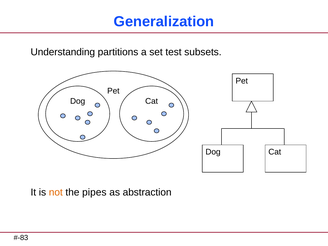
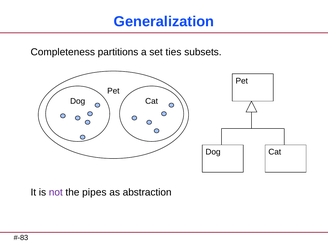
Understanding: Understanding -> Completeness (63, 52)
test: test -> ties (173, 52)
not colour: orange -> purple (56, 192)
